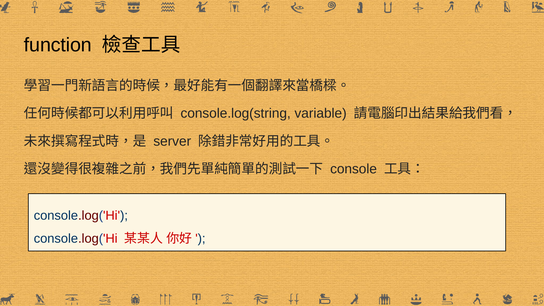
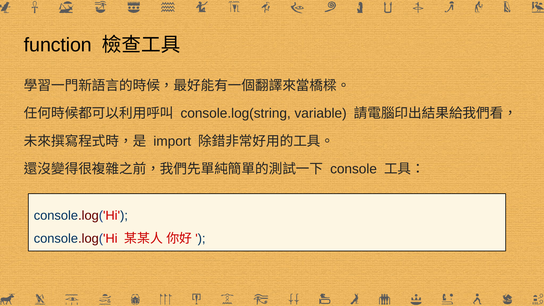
server: server -> import (172, 141)
